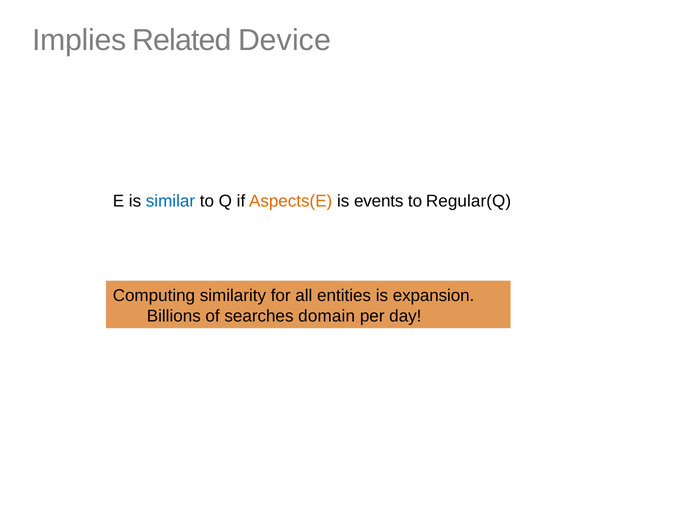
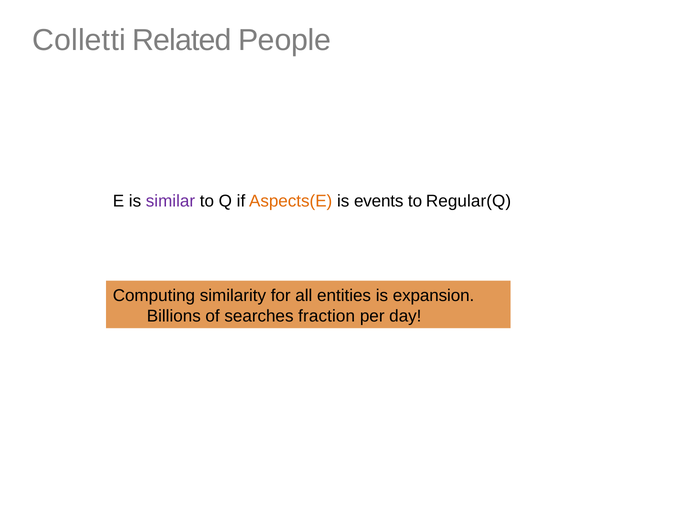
Implies: Implies -> Colletti (79, 40)
Device: Device -> People (285, 40)
similar colour: blue -> purple (170, 201)
domain: domain -> fraction (327, 316)
